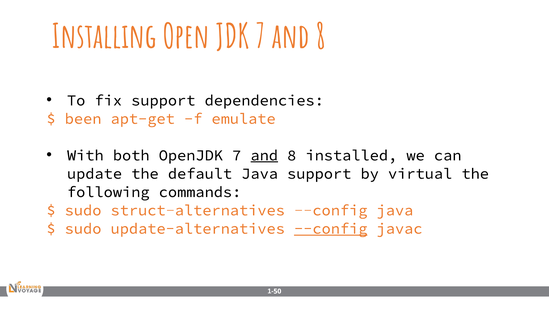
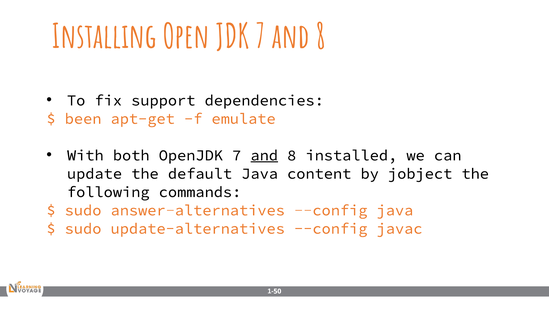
Java support: support -> content (319, 174)
virtual: virtual -> jobject (420, 174)
struct-alternatives: struct-alternatives -> answer-alternatives (198, 210)
--config underline: present -> none (331, 229)
